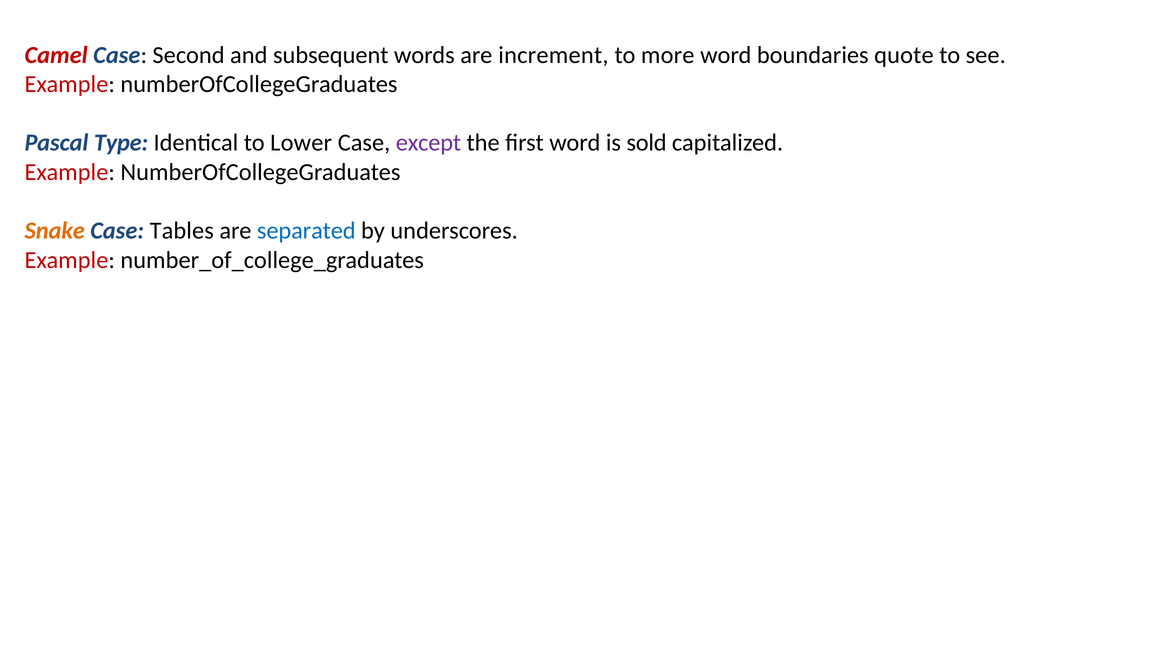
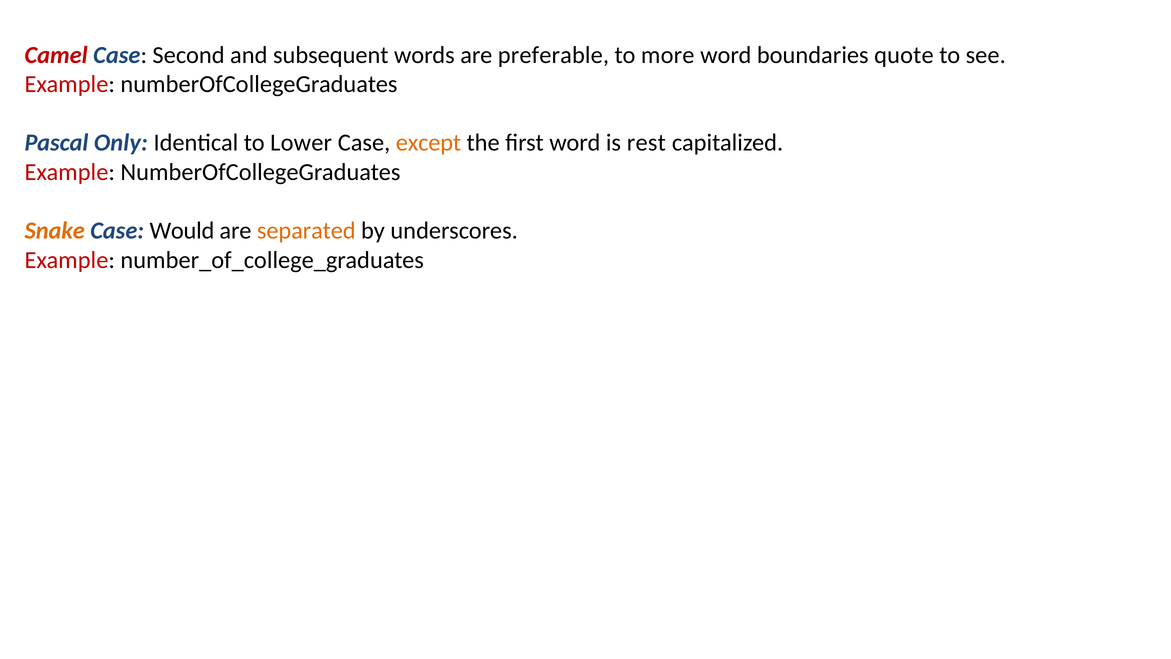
increment: increment -> preferable (553, 55)
Type: Type -> Only (121, 143)
except colour: purple -> orange (428, 143)
sold: sold -> rest (646, 143)
Tables: Tables -> Would (182, 231)
separated colour: blue -> orange (306, 231)
